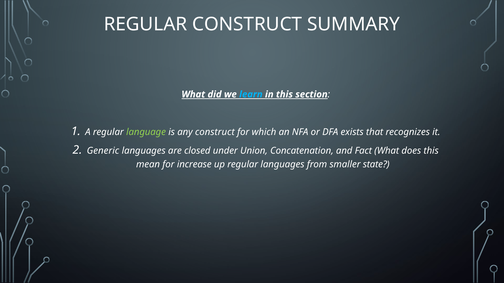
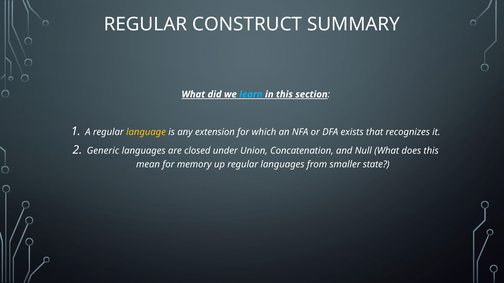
language colour: light green -> yellow (146, 132)
any construct: construct -> extension (215, 132)
Fact: Fact -> Null (363, 151)
increase: increase -> memory (194, 165)
